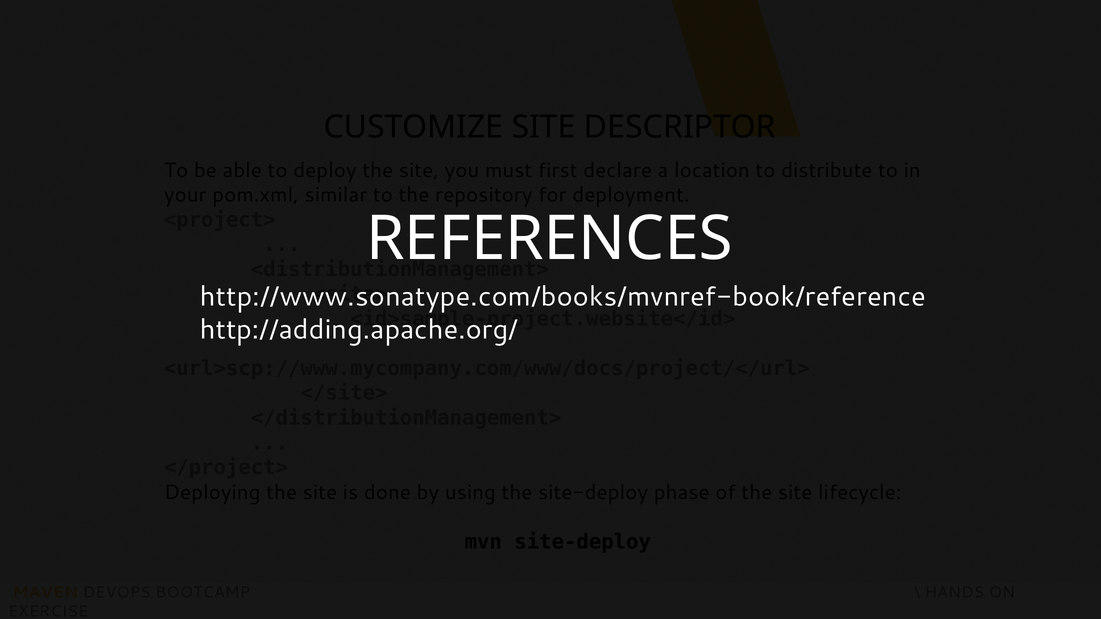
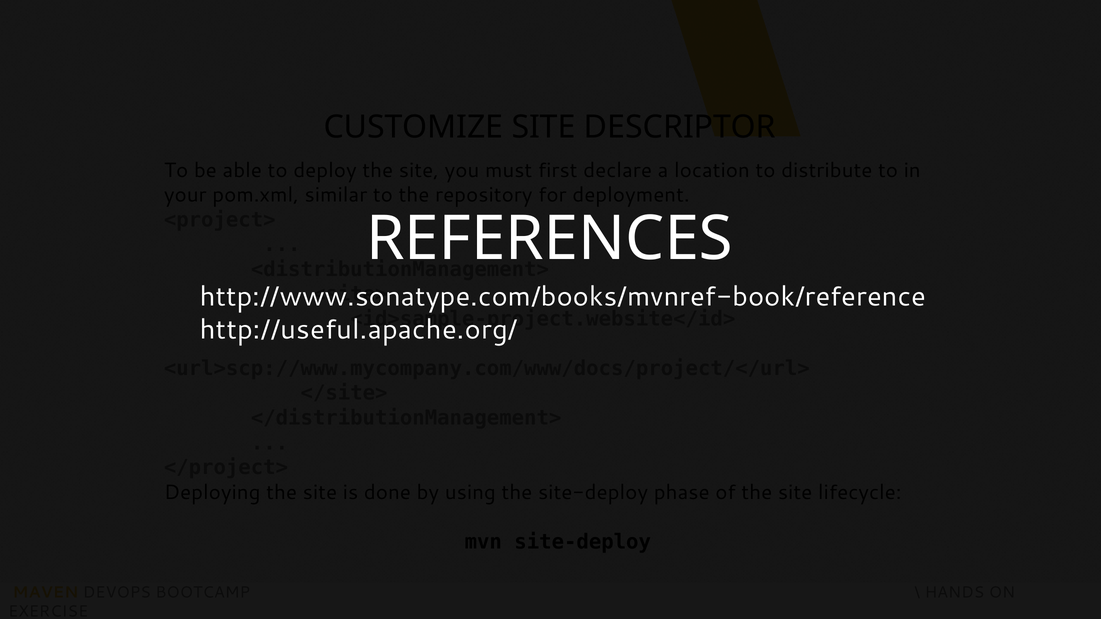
http://adding.apache.org/: http://adding.apache.org/ -> http://useful.apache.org/ (359, 330)
